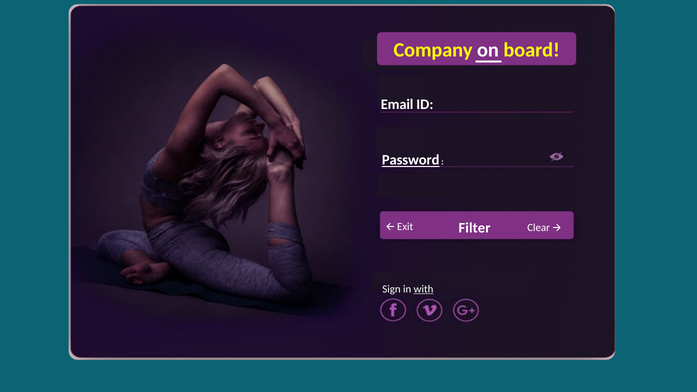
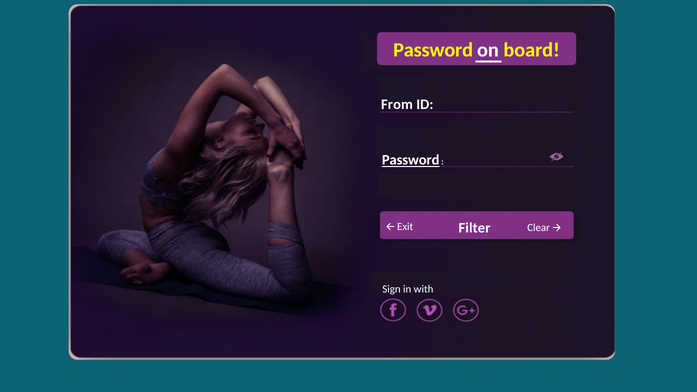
Company: Company -> Password (433, 50)
Email: Email -> From (397, 104)
with underline: present -> none (424, 289)
